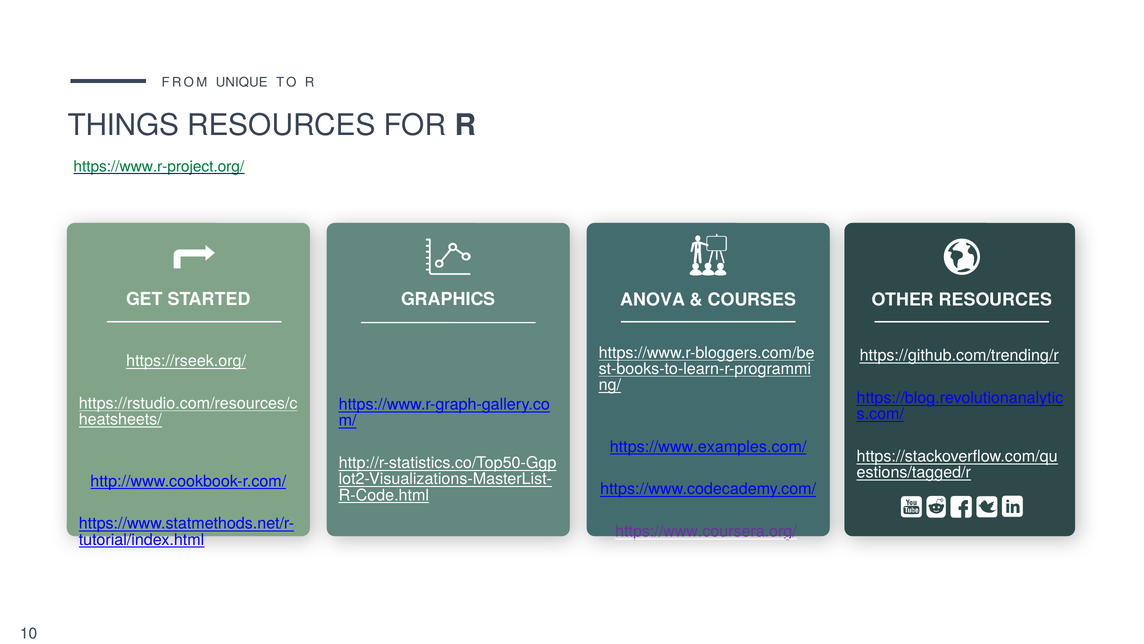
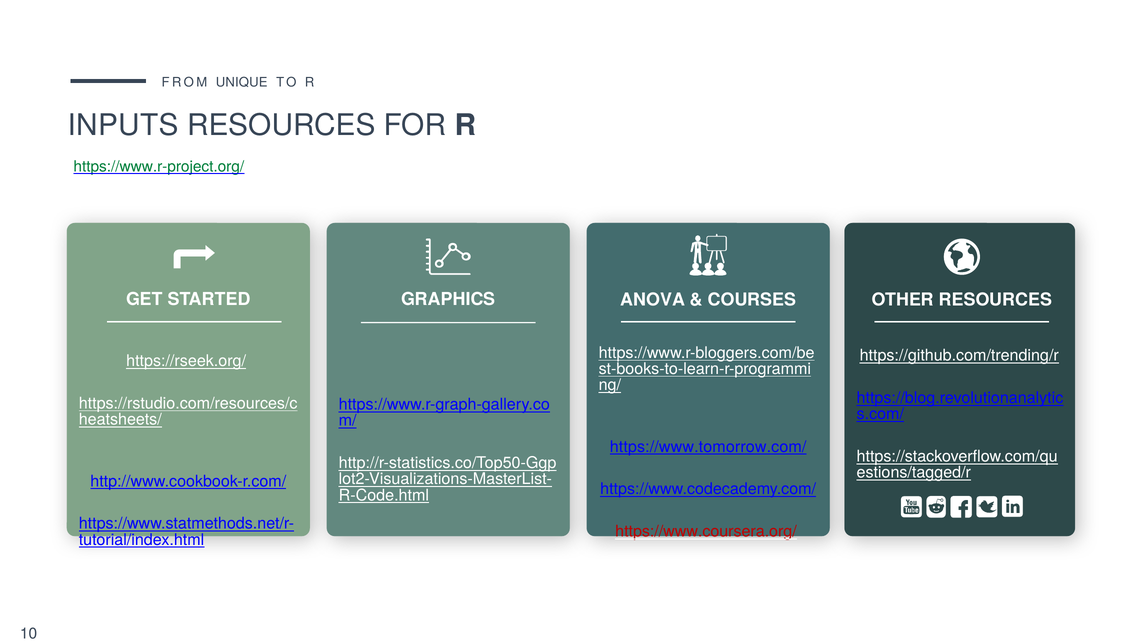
THINGS: THINGS -> INPUTS (123, 125)
https://www.examples.com/: https://www.examples.com/ -> https://www.tomorrow.com/ (708, 447)
https://www.coursera.org/ colour: purple -> red (706, 531)
